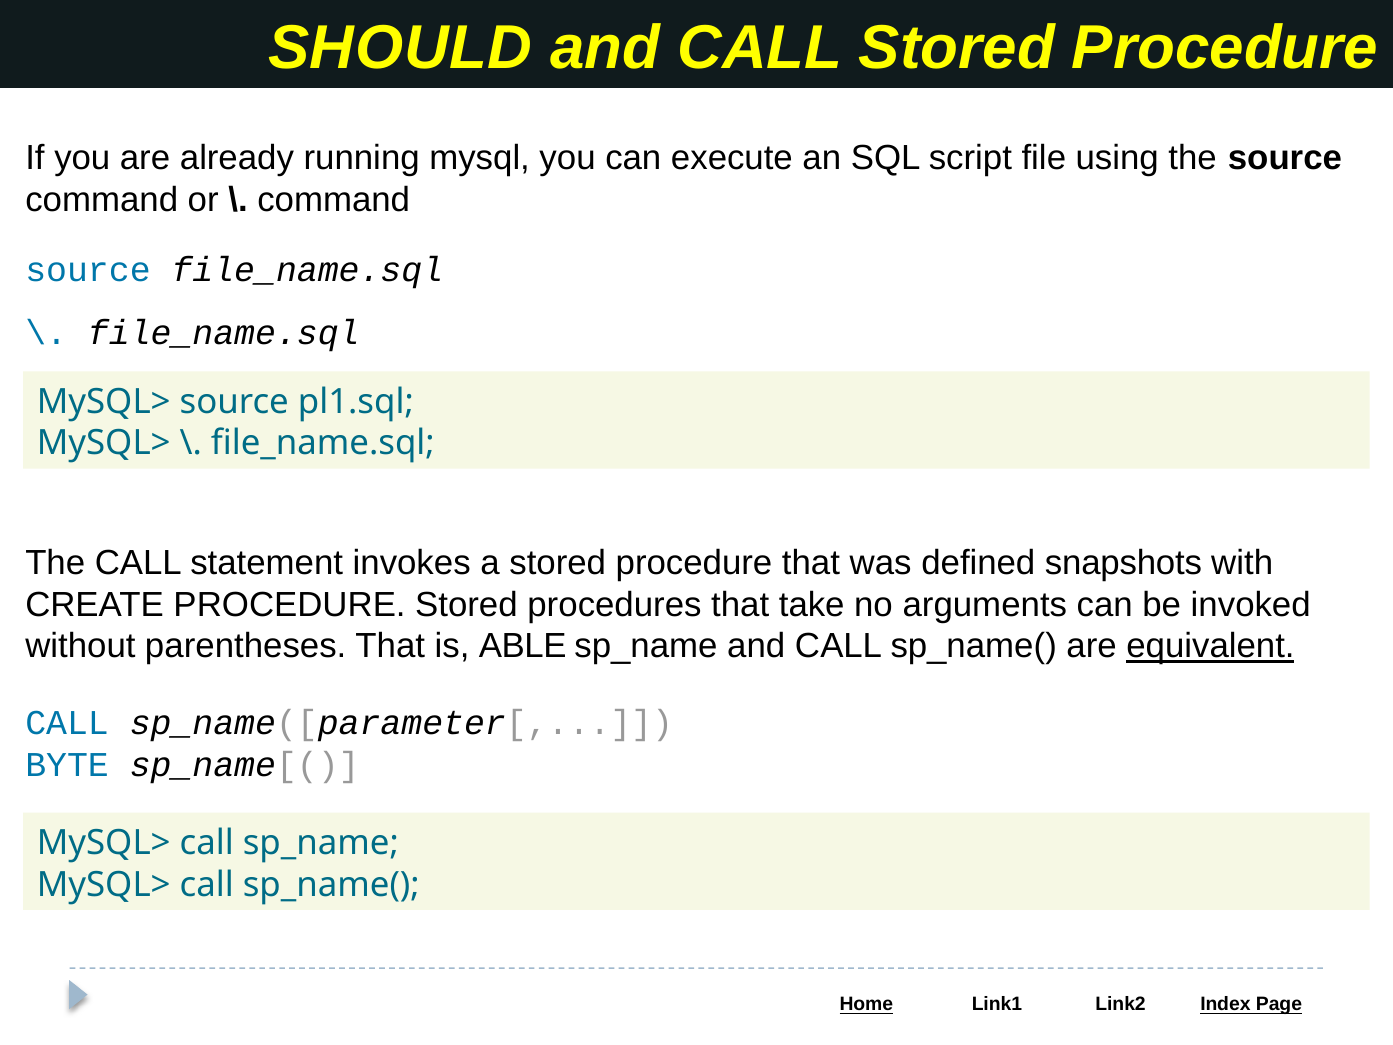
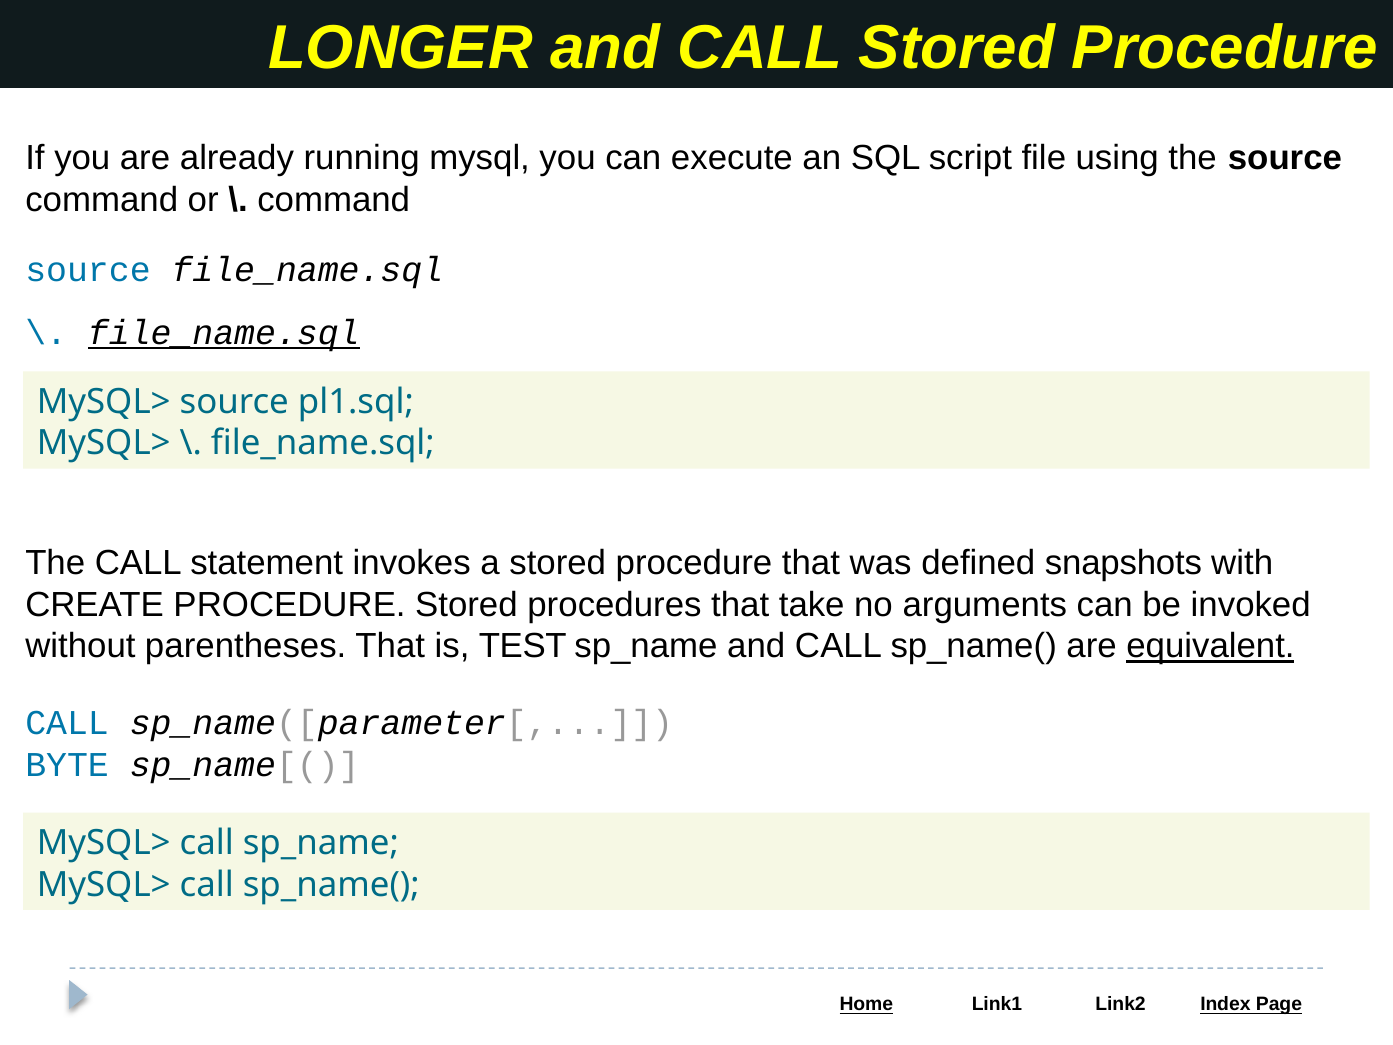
SHOULD: SHOULD -> LONGER (401, 48)
file_name.sql underline: none -> present (224, 333)
ABLE: ABLE -> TEST (523, 646)
